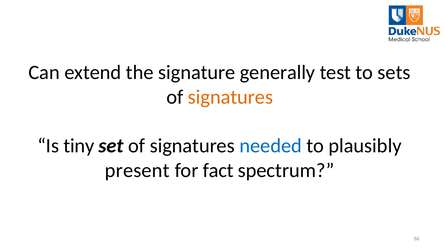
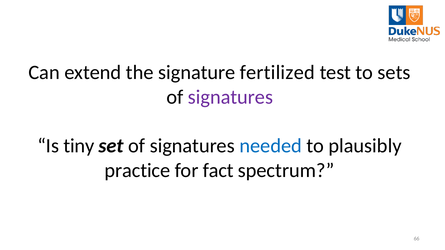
generally: generally -> fertilized (277, 73)
signatures colour: orange -> purple (230, 97)
present: present -> practice (137, 170)
